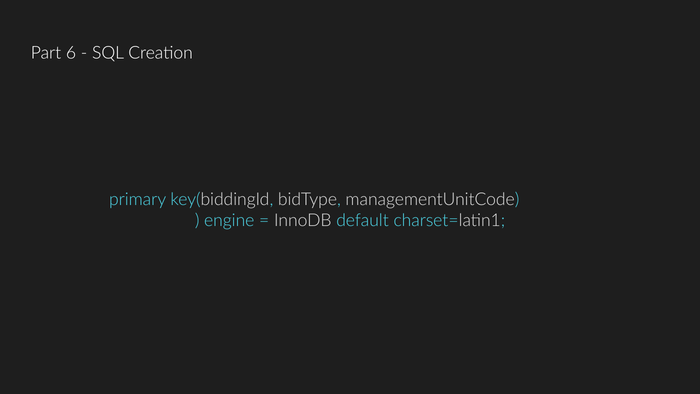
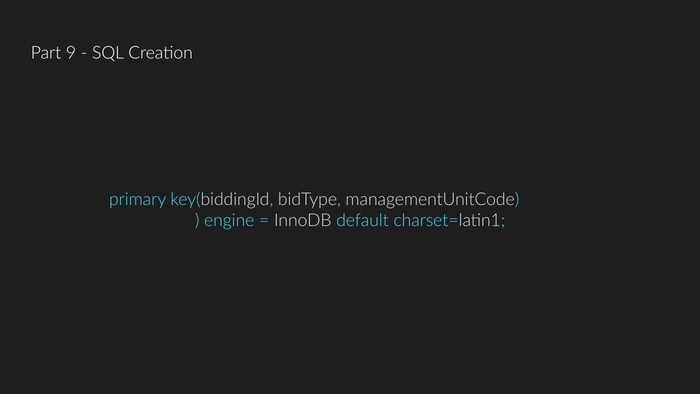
6: 6 -> 9 (71, 53)
